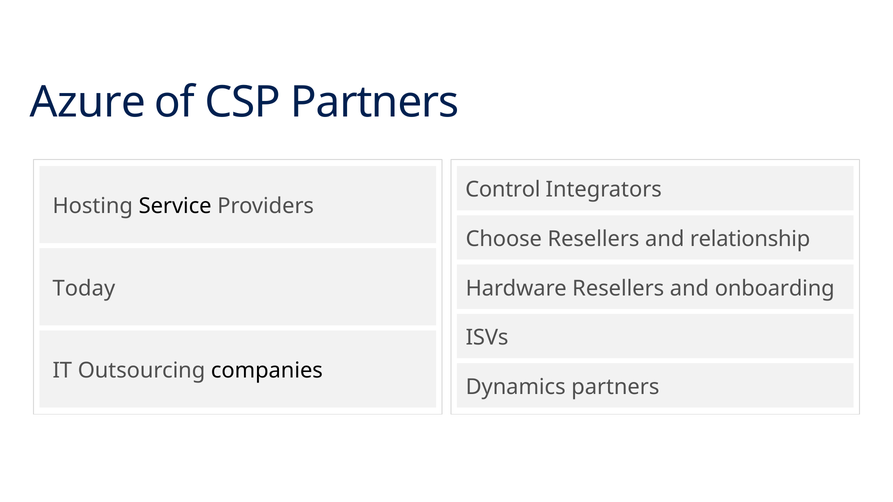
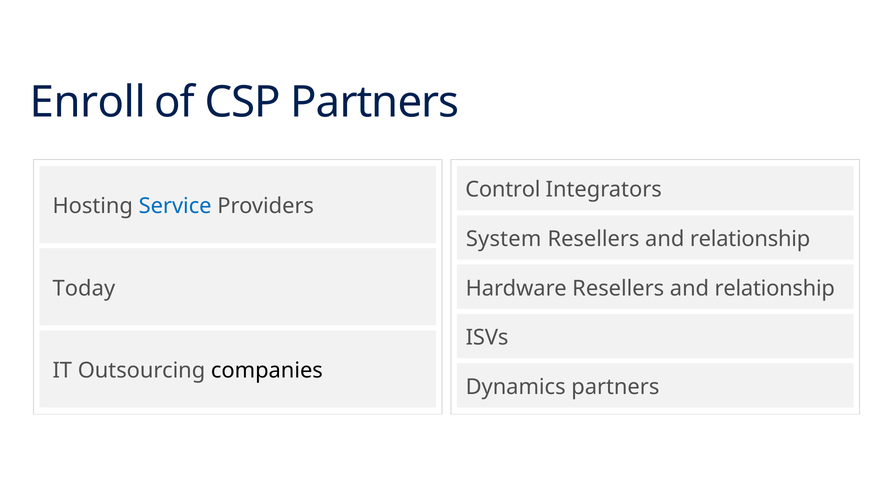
Azure: Azure -> Enroll (88, 102)
Service colour: black -> blue (175, 206)
Choose: Choose -> System (504, 239)
Hardware Resellers and onboarding: onboarding -> relationship (775, 288)
